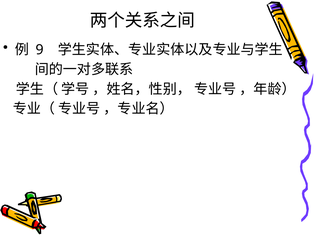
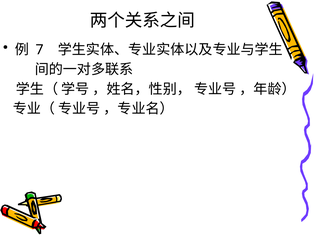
9: 9 -> 7 (40, 50)
